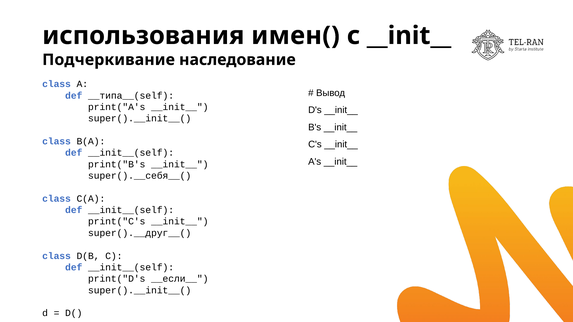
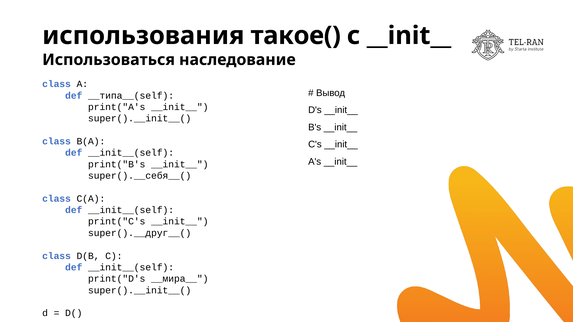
имен(: имен( -> такое( (296, 36)
Подчеркивание: Подчеркивание -> Использоваться (109, 60)
__если__: __если__ -> __мира__ (180, 279)
